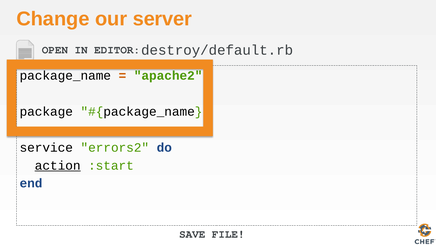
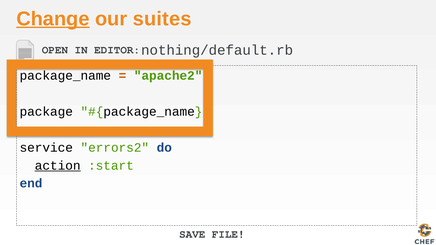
Change underline: none -> present (53, 19)
server: server -> suites (162, 19)
destroy/default.rb: destroy/default.rb -> nothing/default.rb (217, 50)
